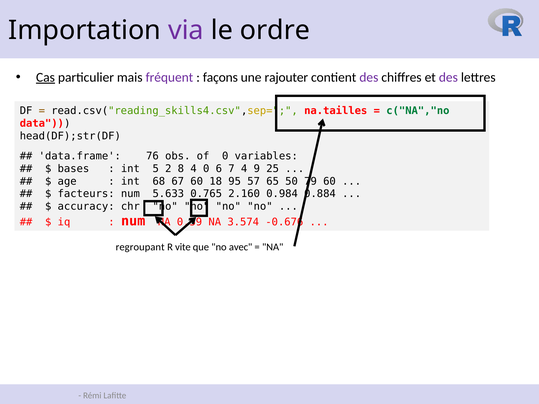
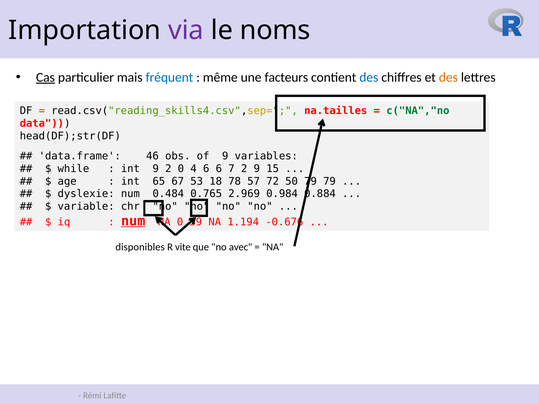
ordre: ordre -> noms (275, 30)
fréquent colour: purple -> blue (169, 77)
façons: façons -> même (220, 77)
rajouter: rajouter -> facteurs (286, 77)
des colour: purple -> blue (369, 77)
des colour: purple -> orange (448, 77)
76: 76 -> 46 (152, 156)
of 0: 0 -> 9 (225, 156)
bases: bases -> while (73, 169)
int 5: 5 -> 9 (156, 169)
8: 8 -> 0 (181, 169)
4 0: 0 -> 6 (206, 169)
7 4: 4 -> 2 (244, 169)
25: 25 -> 15 (273, 169)
68: 68 -> 65 (159, 181)
67 60: 60 -> 53 (197, 181)
95: 95 -> 78 (235, 181)
65: 65 -> 72 (273, 181)
60: 60 -> 79 (329, 181)
facteurs: facteurs -> dyslexie (86, 194)
5.633: 5.633 -> 0.484 (168, 194)
2.160: 2.160 -> 2.969 (244, 194)
accuracy: accuracy -> variable (86, 207)
num underline: none -> present (133, 221)
3.574: 3.574 -> 1.194 (243, 222)
regroupant: regroupant -> disponibles (140, 247)
